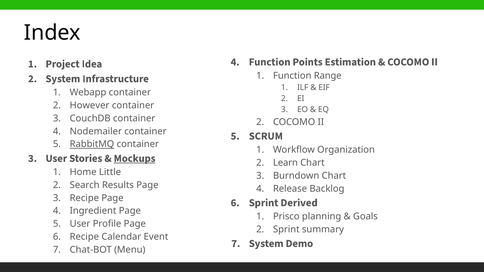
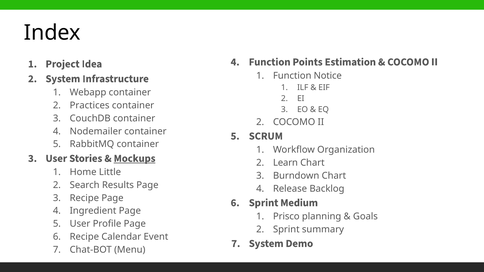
Range: Range -> Notice (328, 76)
However: However -> Practices (90, 105)
RabbitMQ underline: present -> none (92, 144)
Derived: Derived -> Medium (299, 203)
